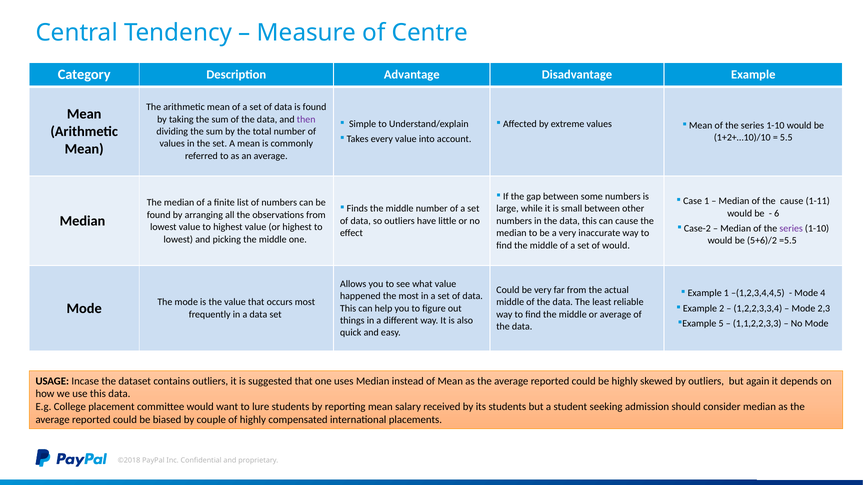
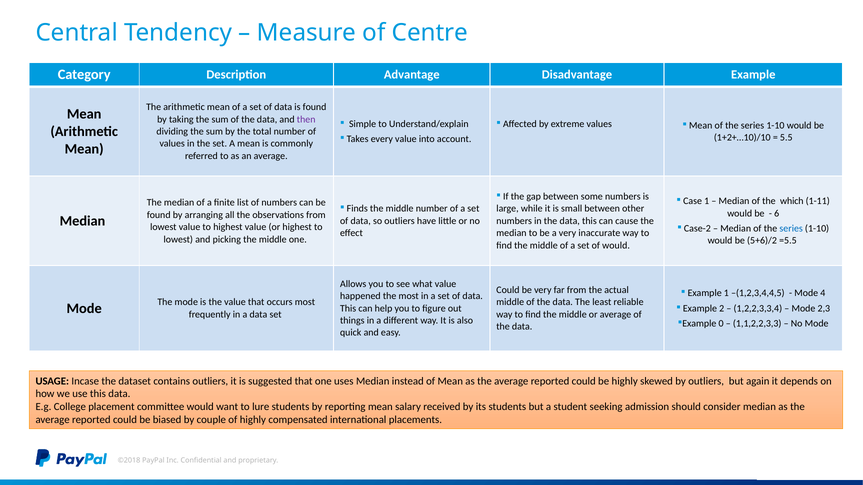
the cause: cause -> which (792, 201)
series colour: purple -> blue (791, 229)
5: 5 -> 0 (721, 324)
